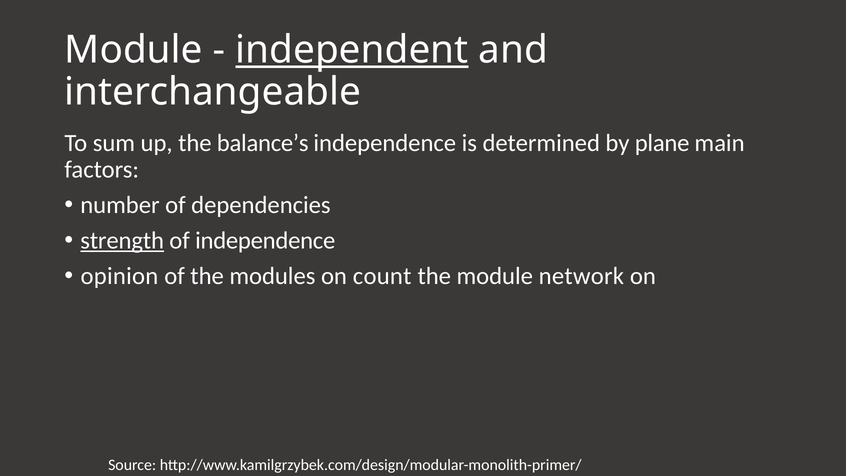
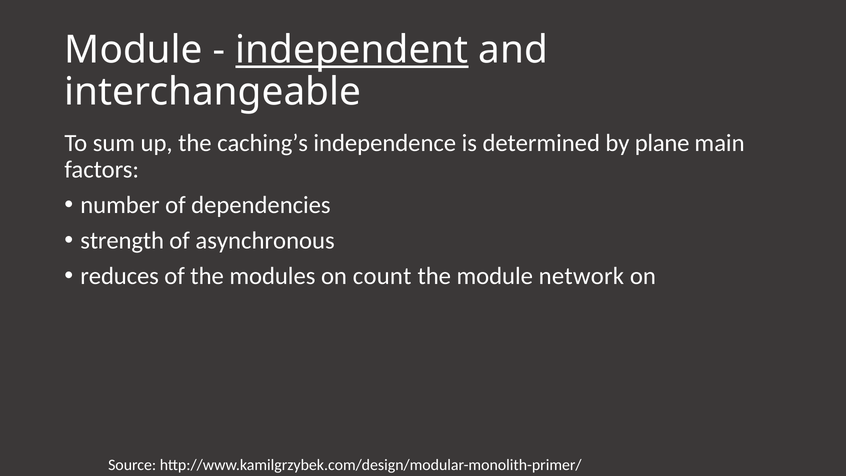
balance’s: balance’s -> caching’s (263, 143)
strength underline: present -> none (122, 241)
of independence: independence -> asynchronous (265, 241)
opinion: opinion -> reduces (120, 276)
